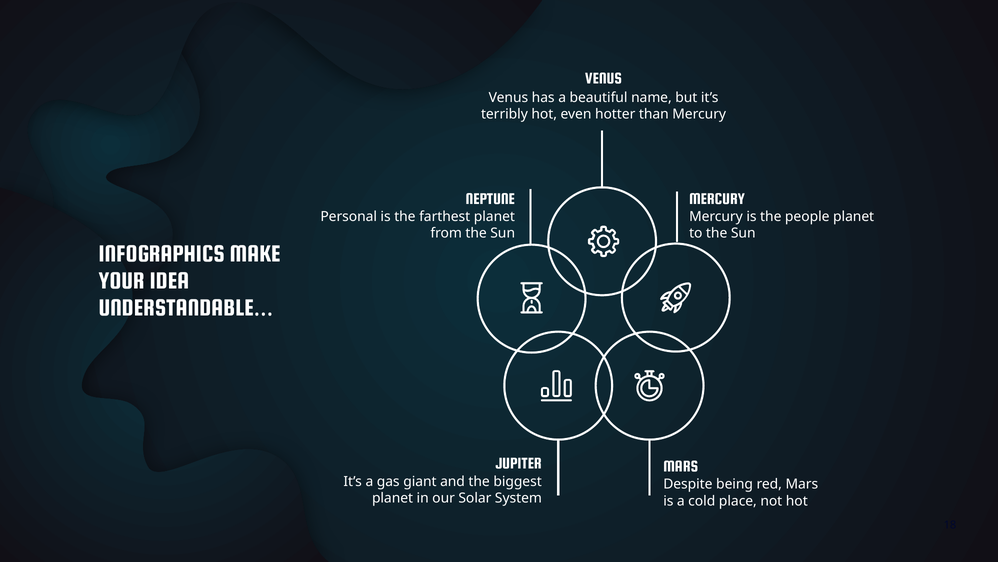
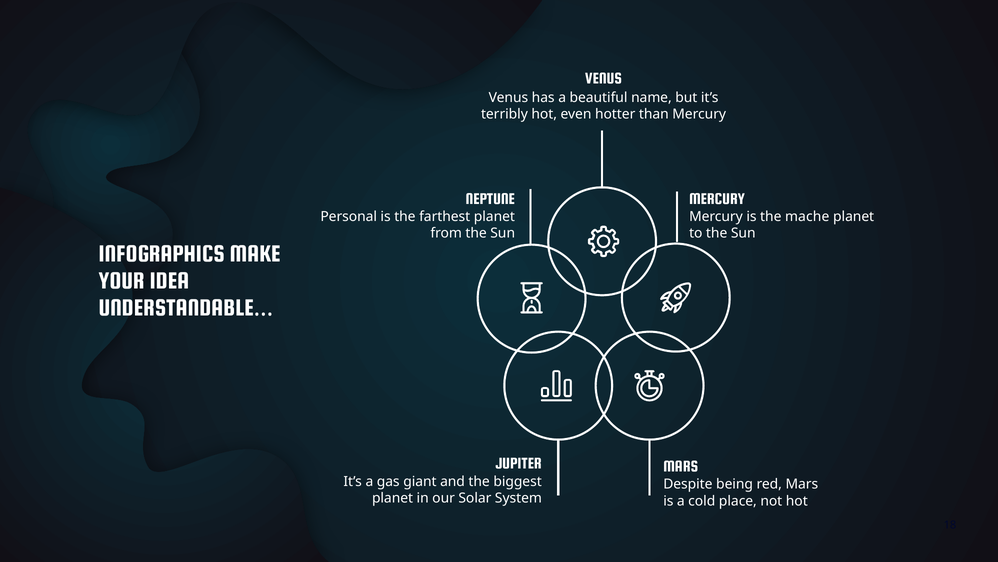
people: people -> mache (807, 216)
